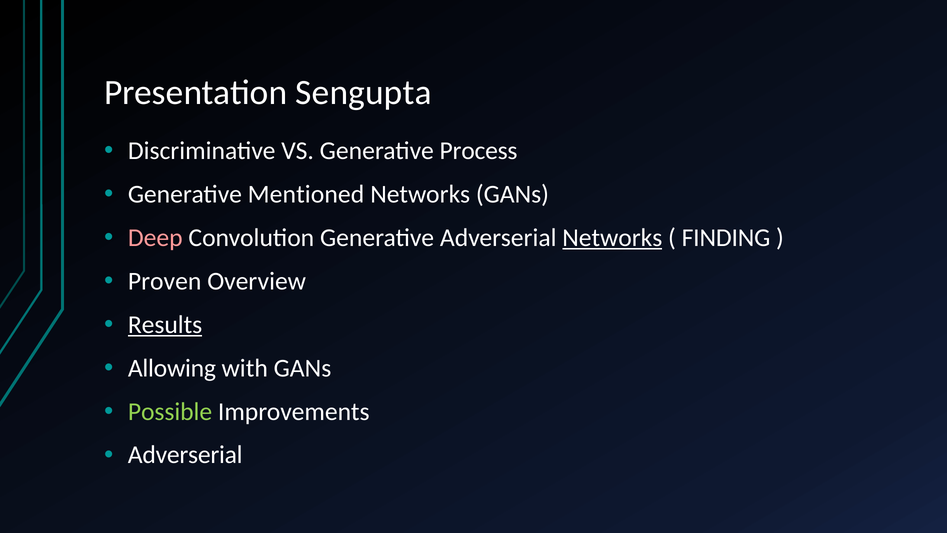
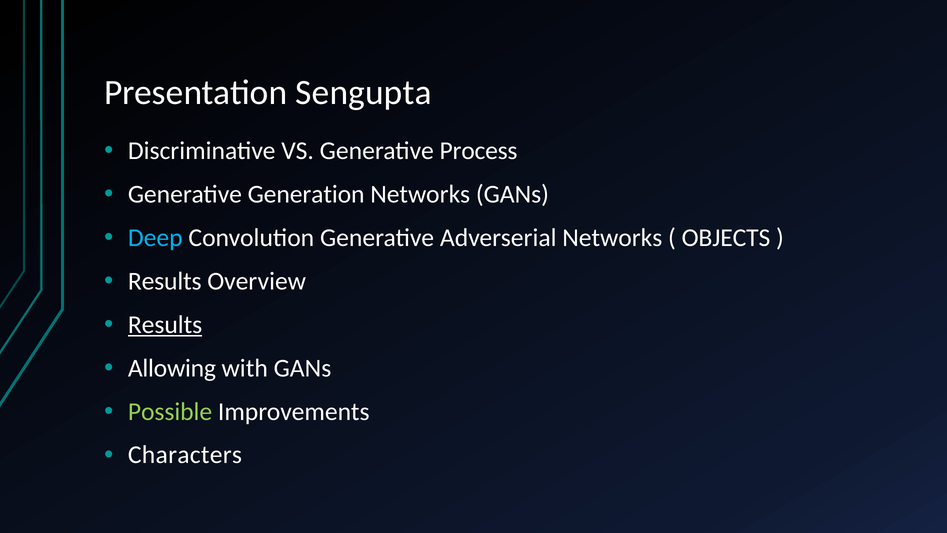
Mentioned: Mentioned -> Generation (306, 194)
Deep colour: pink -> light blue (155, 238)
Networks underline: present -> none (612, 238)
FINDING: FINDING -> OBJECTS (726, 238)
Proven: Proven -> Results (165, 281)
Adverserial: Adverserial -> Characters (185, 455)
